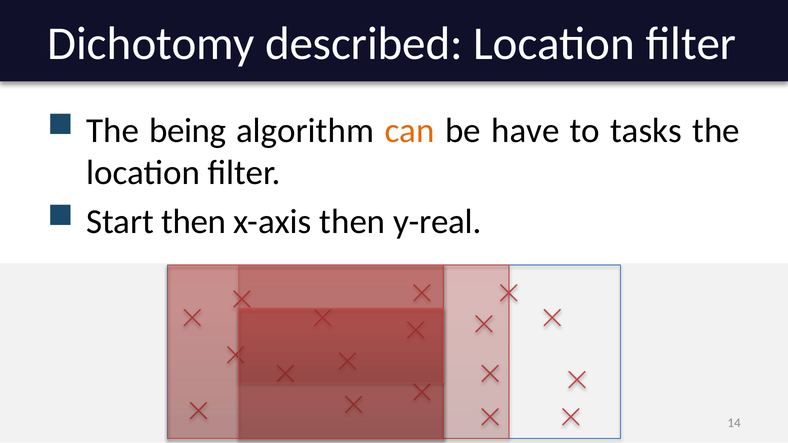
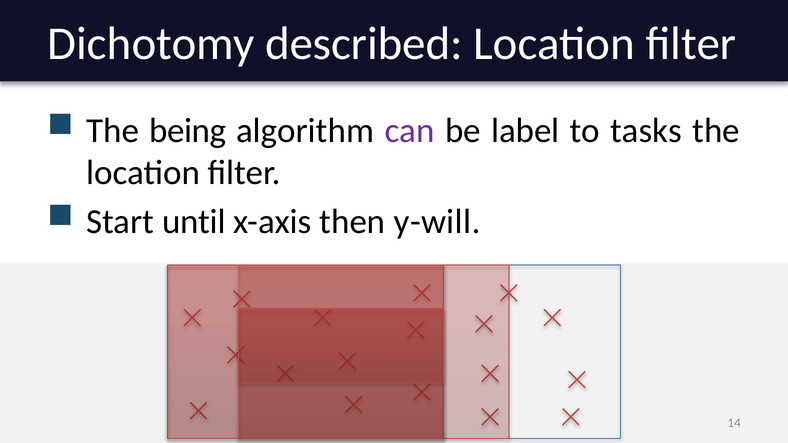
can colour: orange -> purple (410, 131)
have: have -> label (525, 131)
Start then: then -> until (194, 222)
y-real: y-real -> y-will (437, 222)
